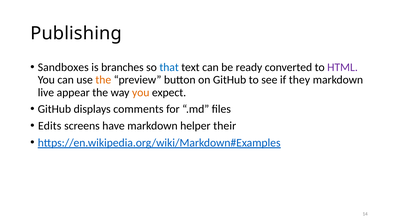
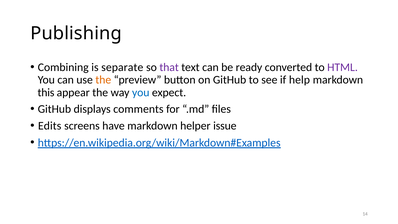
Sandboxes: Sandboxes -> Combining (63, 67)
branches: branches -> separate (122, 67)
that colour: blue -> purple (169, 67)
they: they -> help (299, 80)
live: live -> this (46, 92)
you colour: orange -> blue (141, 92)
their: their -> issue (225, 126)
